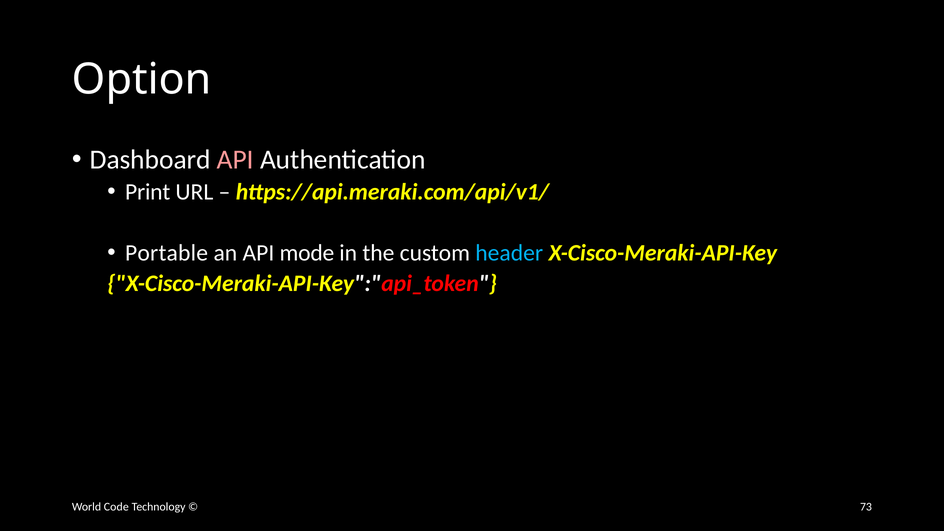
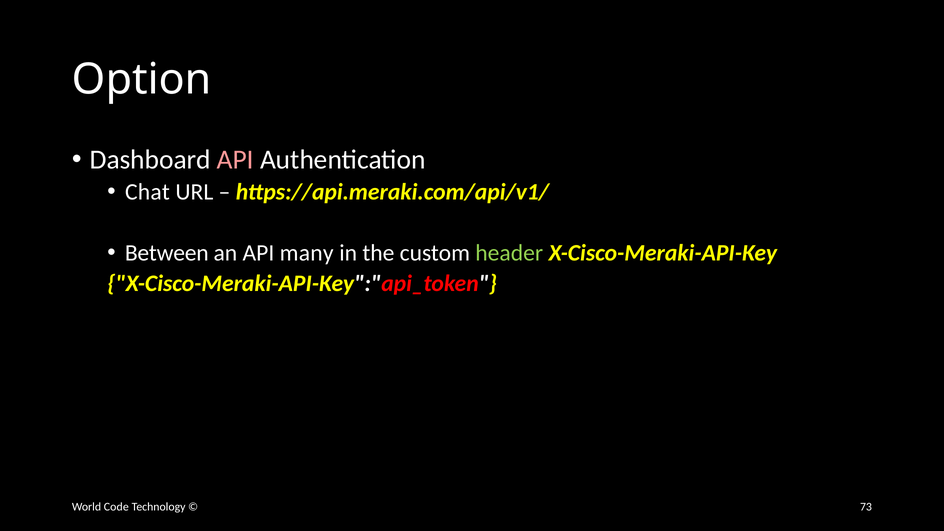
Print: Print -> Chat (147, 192)
Portable: Portable -> Between (167, 253)
mode: mode -> many (307, 253)
header colour: light blue -> light green (509, 253)
